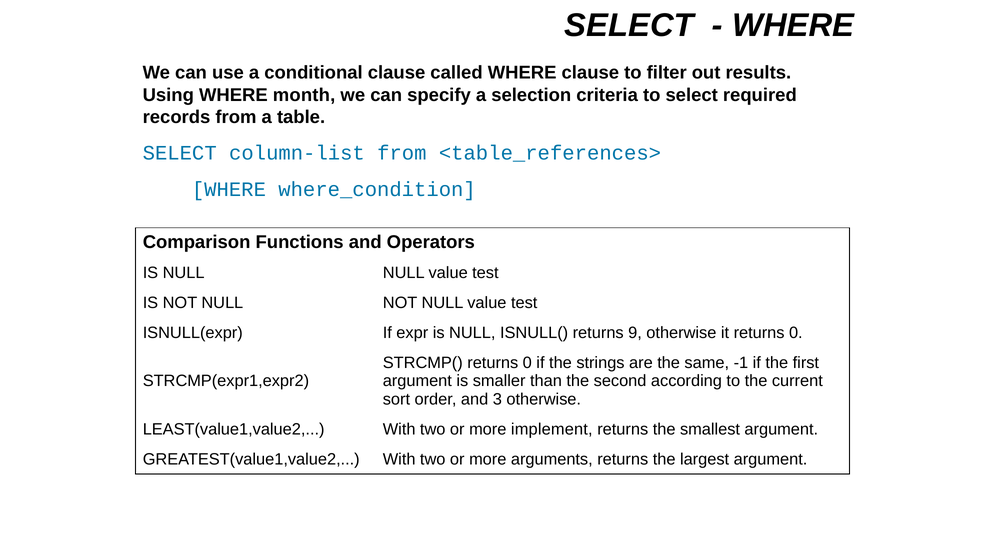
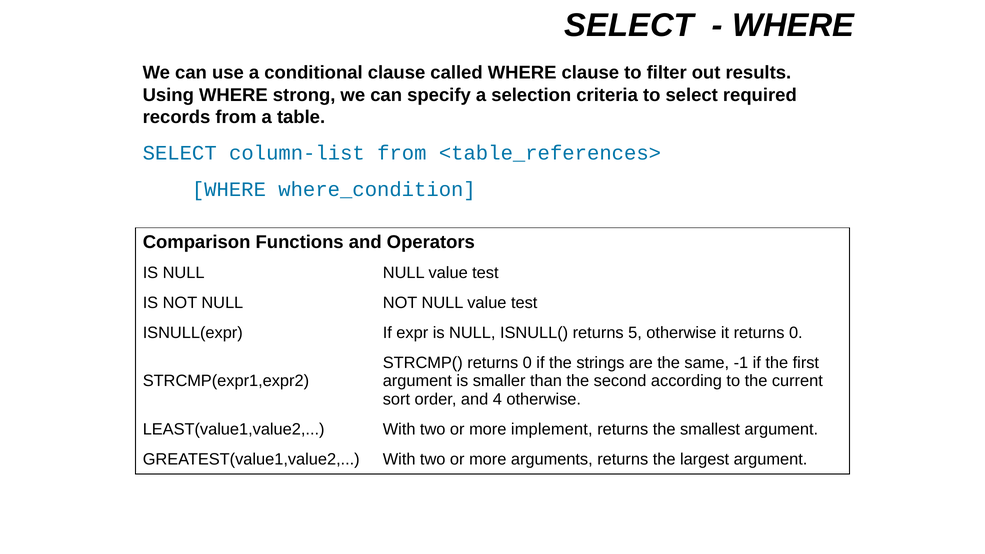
month: month -> strong (304, 95)
9: 9 -> 5 (635, 333)
3: 3 -> 4 (497, 399)
